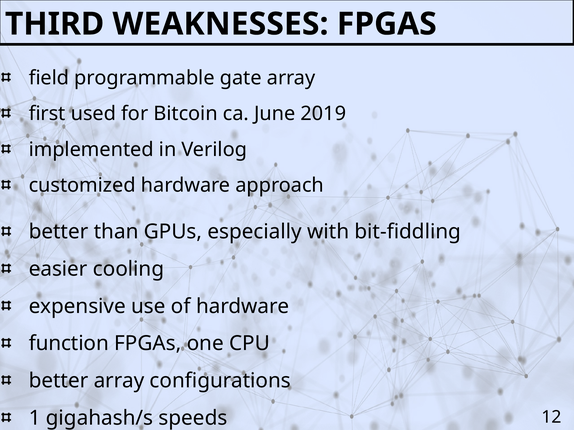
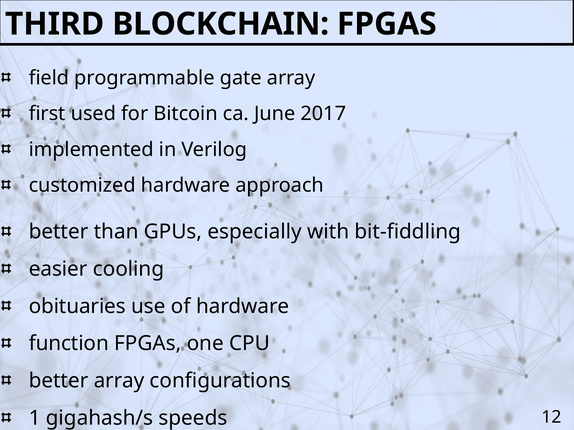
WEAKNESSES: WEAKNESSES -> BLOCKCHAIN (221, 24)
2019: 2019 -> 2017 (323, 114)
expensive: expensive -> obituaries (77, 307)
